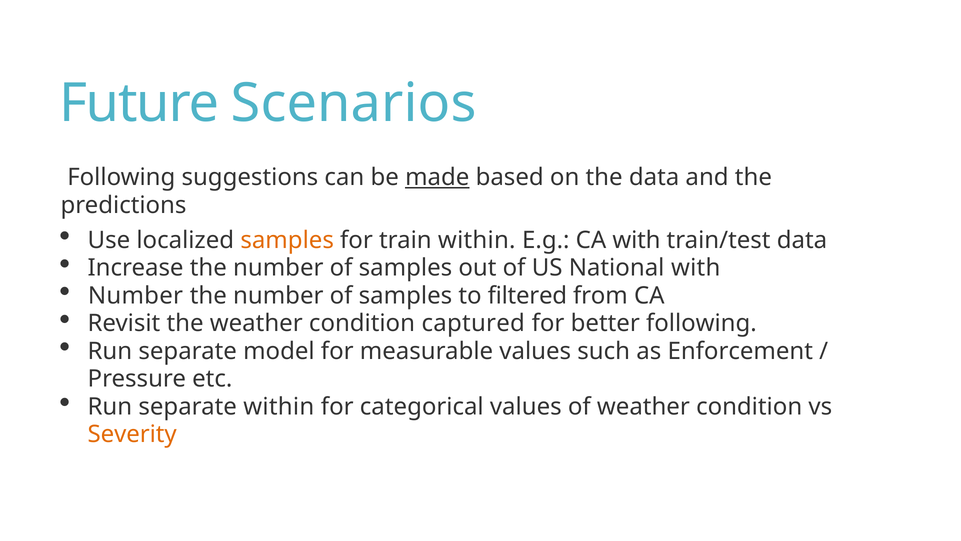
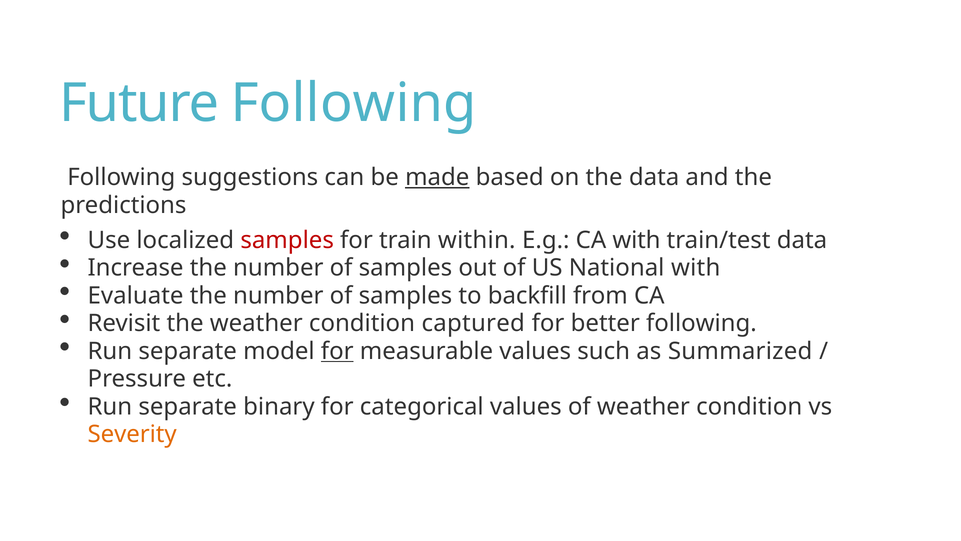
Future Scenarios: Scenarios -> Following (354, 103)
samples colour: orange -> red (287, 240)
Number: Number -> Evaluate (136, 295)
filtered: filtered -> backfill (527, 295)
for underline: none -> present (337, 351)
Enforcement: Enforcement -> Summarized (740, 351)
separate within: within -> binary (279, 406)
